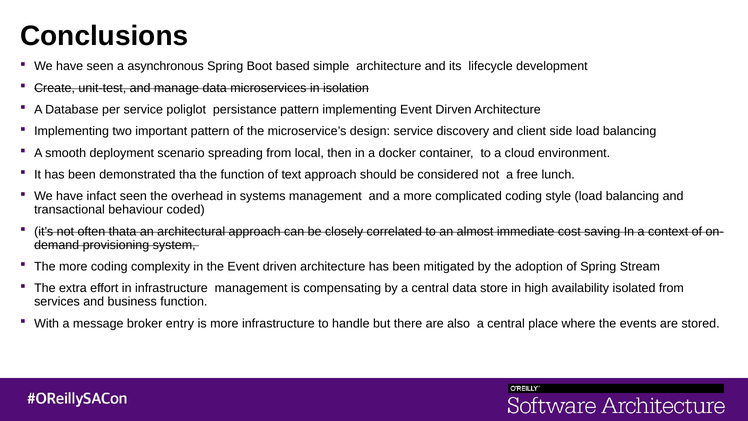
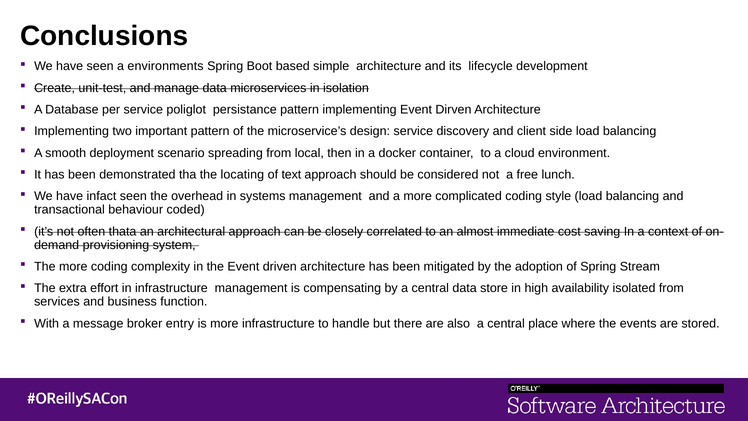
asynchronous: asynchronous -> environments (166, 66)
the function: function -> locating (242, 175)
